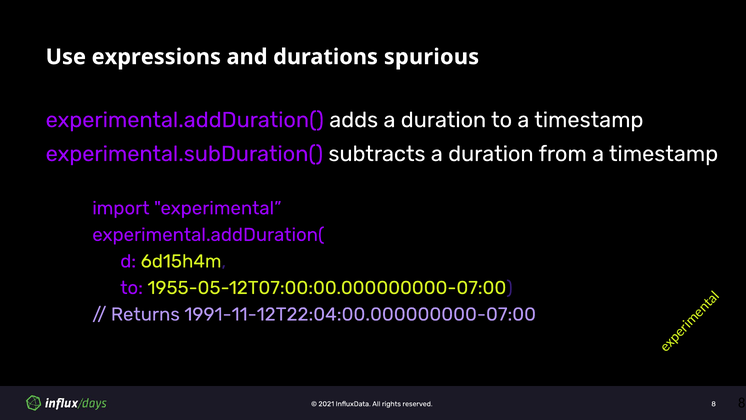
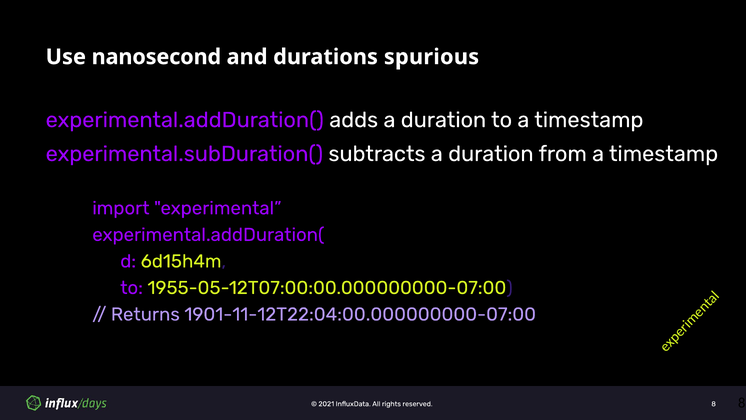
expressions: expressions -> nanosecond (156, 57)
1991-11-12T22:04:00.000000000-07:00: 1991-11-12T22:04:00.000000000-07:00 -> 1901-11-12T22:04:00.000000000-07:00 (360, 314)
